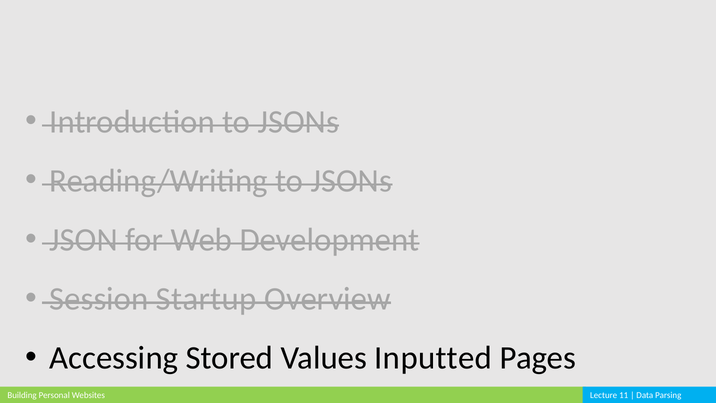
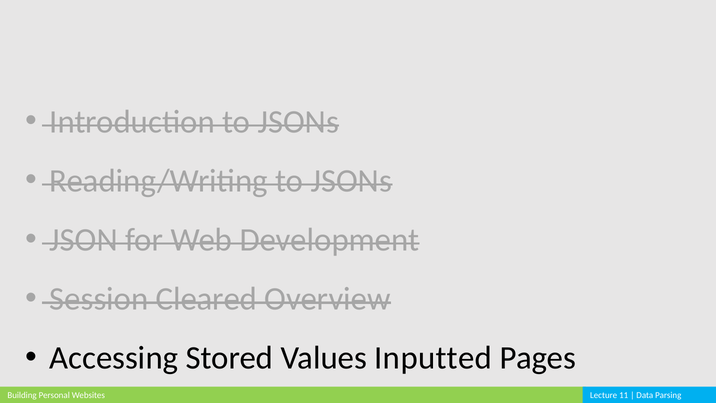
Startup: Startup -> Cleared (206, 299)
